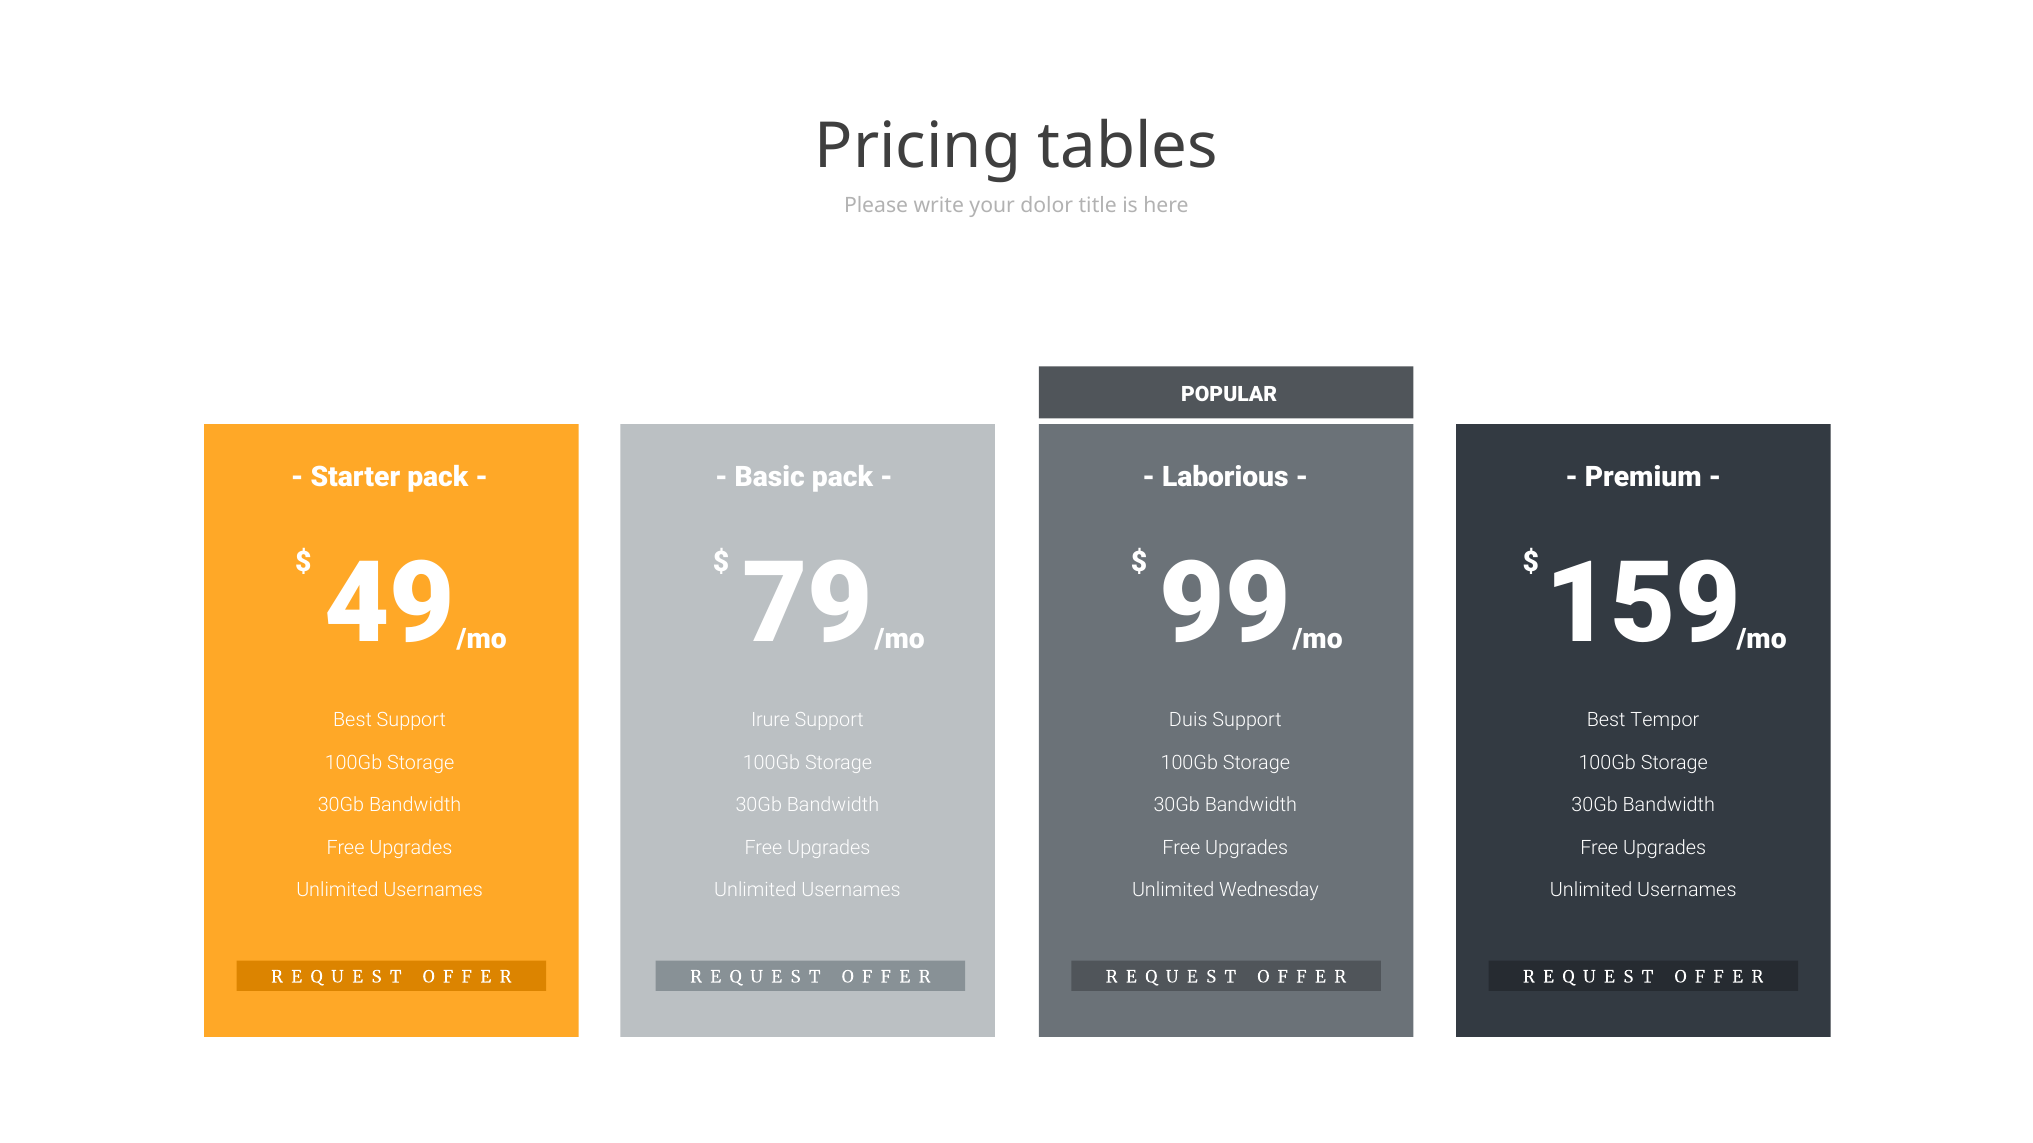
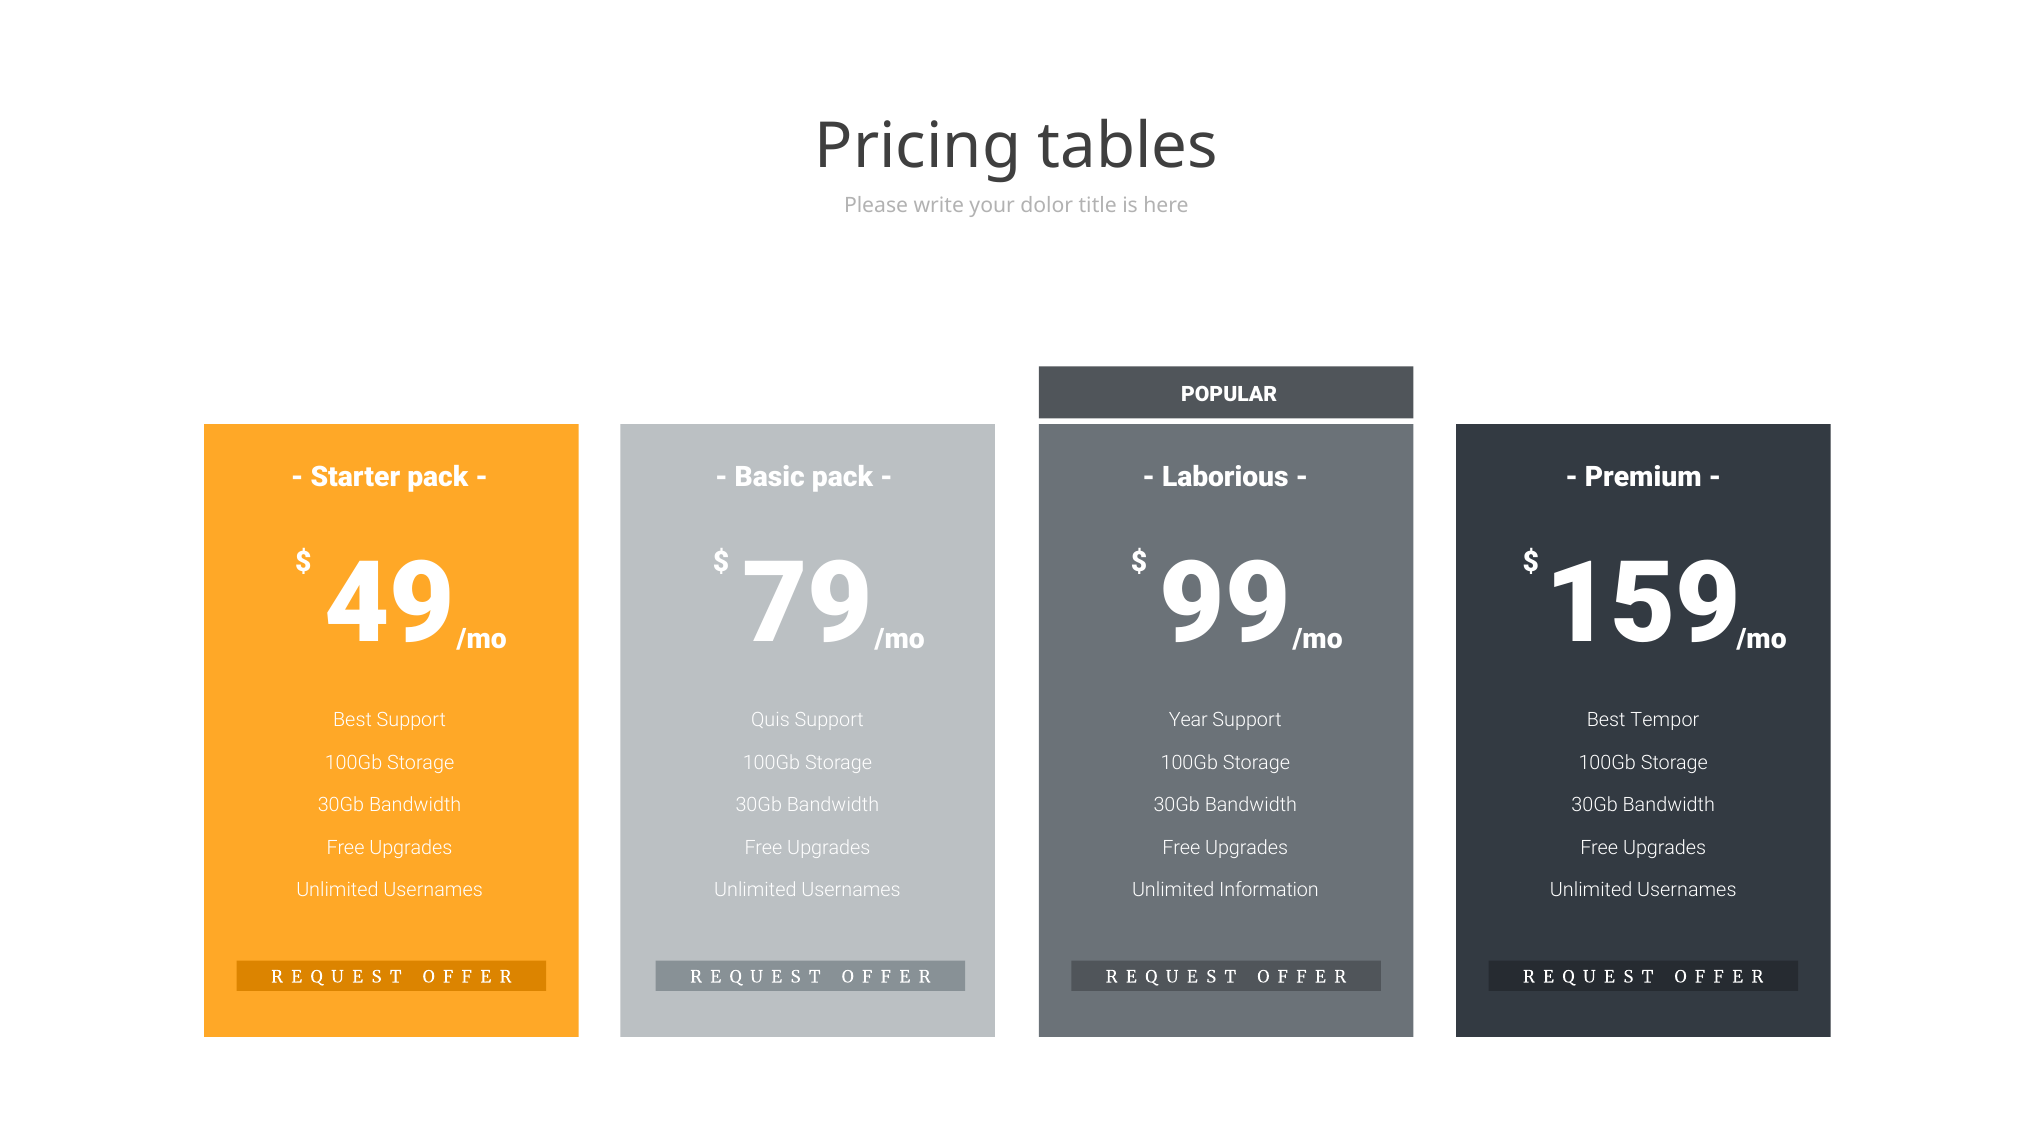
Irure: Irure -> Quis (770, 721)
Duis: Duis -> Year (1188, 721)
Wednesday: Wednesday -> Information (1269, 891)
